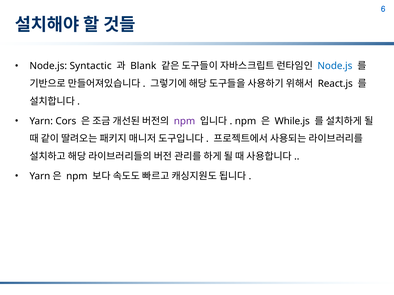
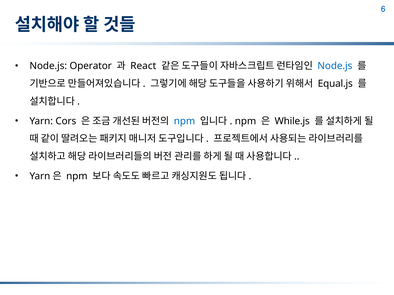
Syntactic: Syntactic -> Operator (91, 66)
Blank: Blank -> React (143, 66)
React.js: React.js -> Equal.js (335, 84)
npm colour: purple -> blue (185, 121)
